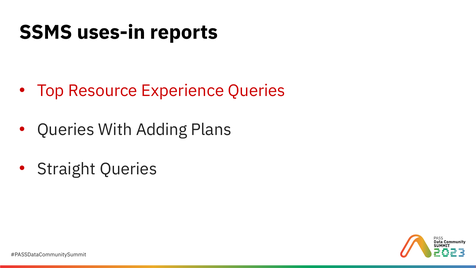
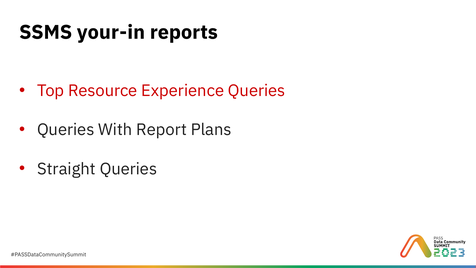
uses-in: uses-in -> your-in (111, 32)
Adding: Adding -> Report (162, 130)
